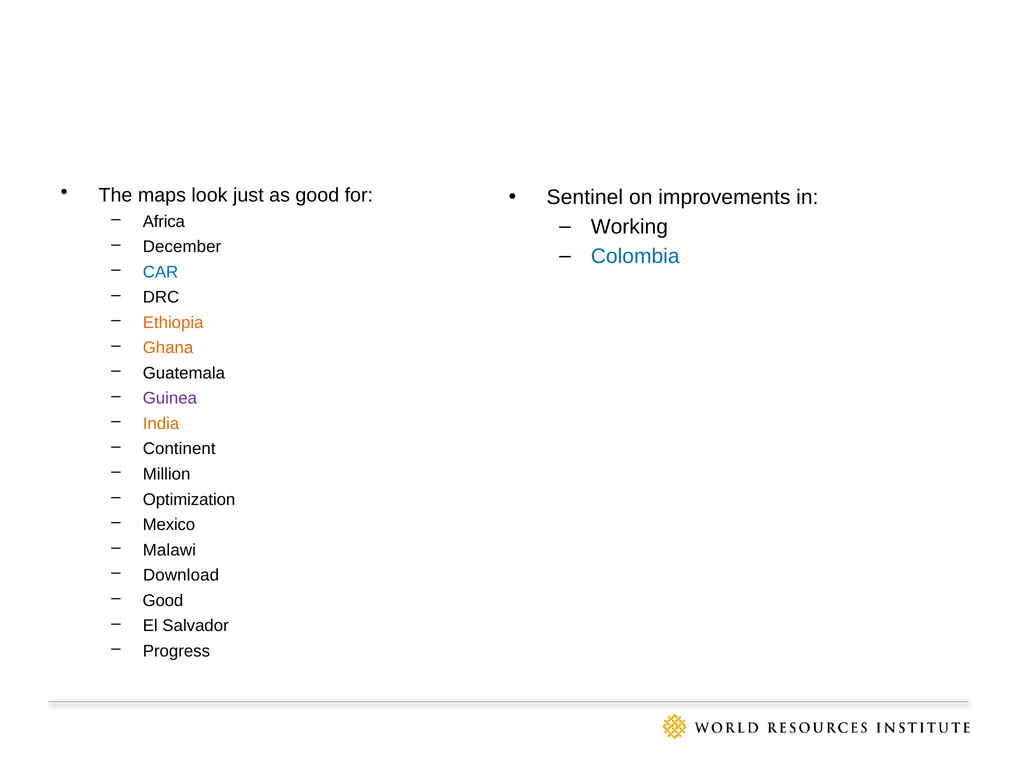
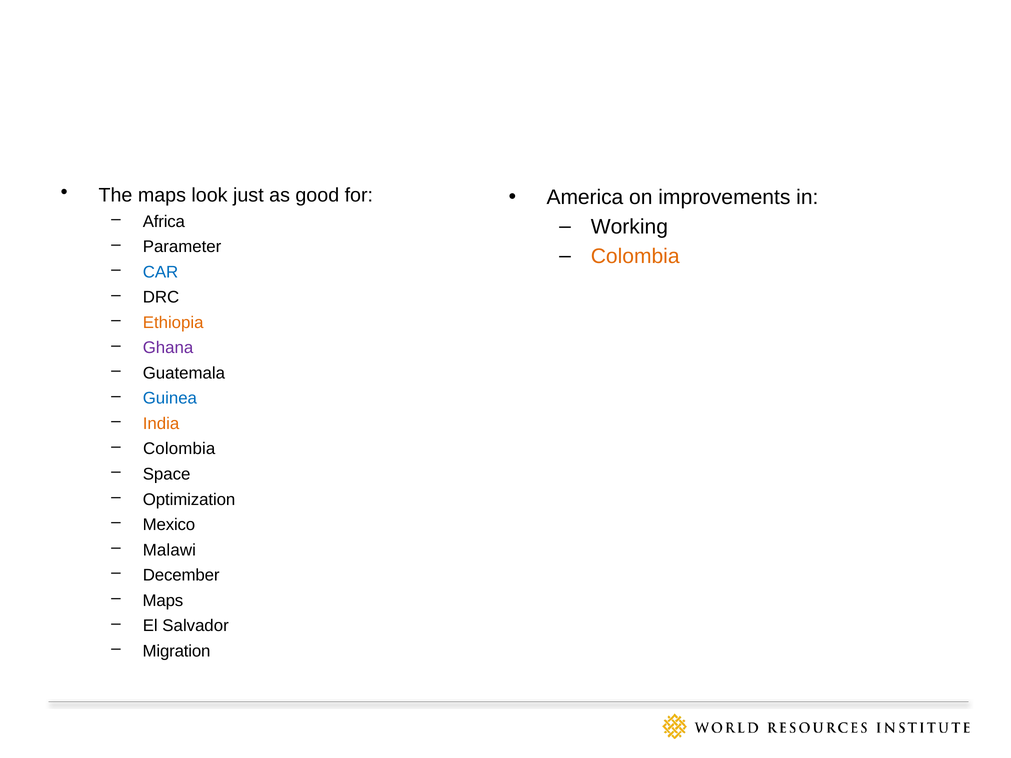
Sentinel: Sentinel -> America (585, 198)
December: December -> Parameter (182, 247)
Colombia colour: blue -> orange (635, 257)
Ghana colour: orange -> purple (168, 348)
Guinea colour: purple -> blue (170, 399)
Continent: Continent -> Colombia (179, 449)
Million: Million -> Space (167, 474)
Download: Download -> December (181, 575)
Good: Good -> Maps (163, 601)
Progress: Progress -> Migration (177, 651)
